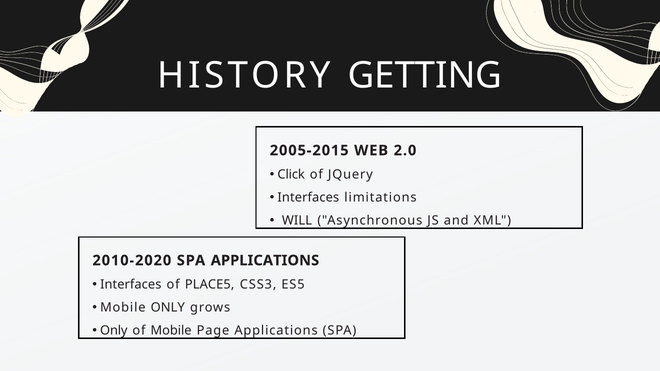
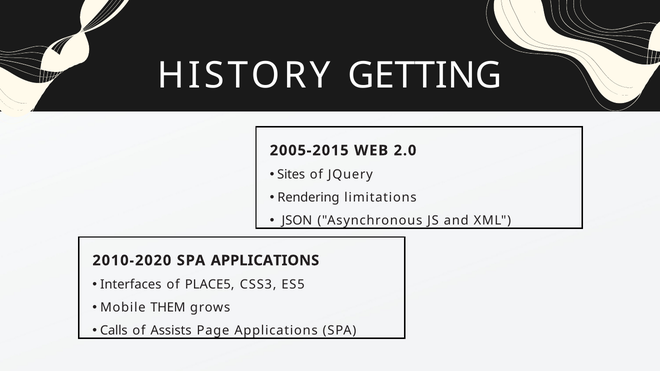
Click: Click -> Sites (291, 175)
Interfaces: Interfaces -> Rendering (308, 198)
WILL: WILL -> JSON (297, 221)
Mobile ONLY: ONLY -> THEM (168, 308)
Only: Only -> Calls (114, 331)
of Mobile: Mobile -> Assists (171, 331)
